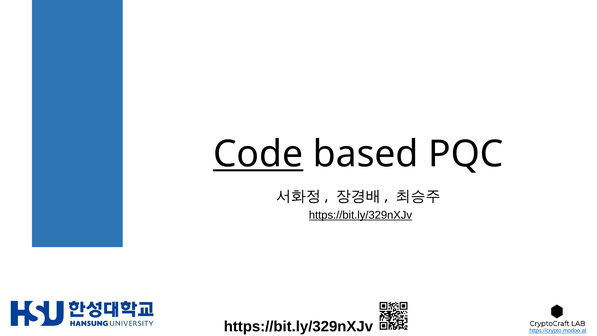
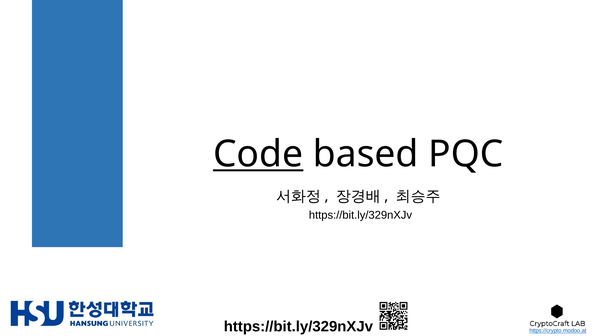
https://bit.ly/329nXJv underline: present -> none (360, 215)
